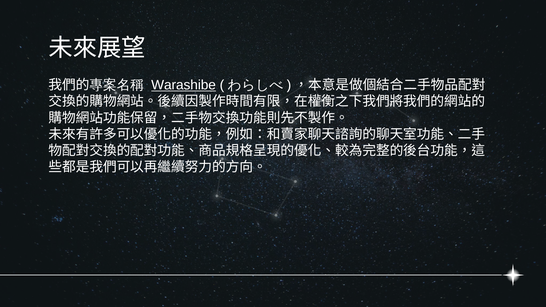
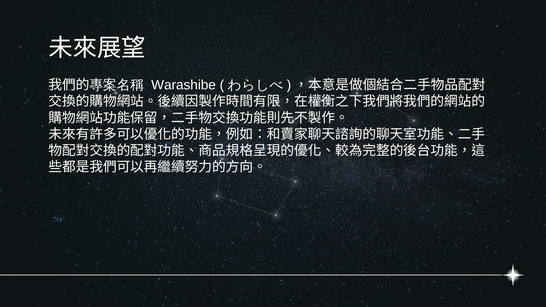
Warashibe underline: present -> none (184, 85)
